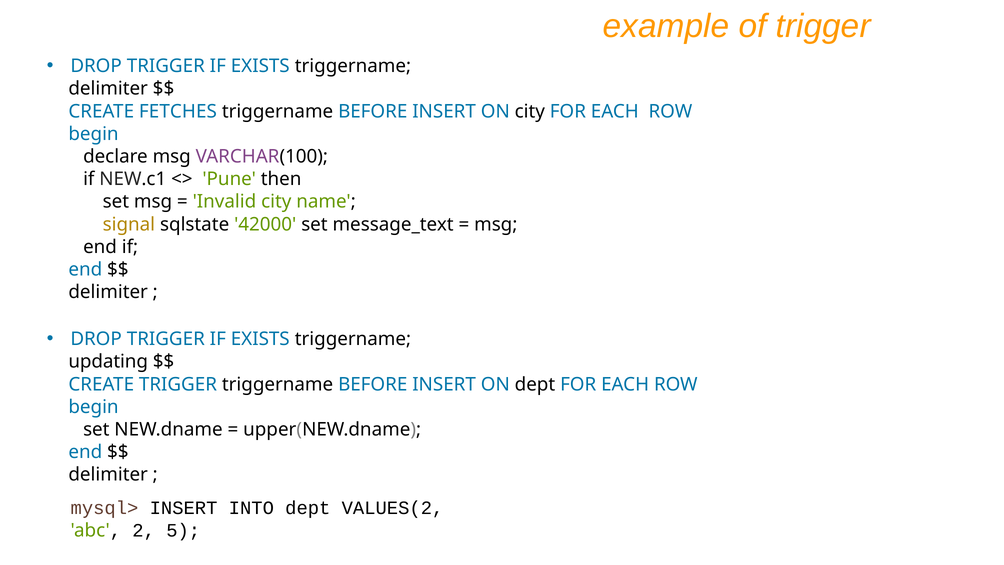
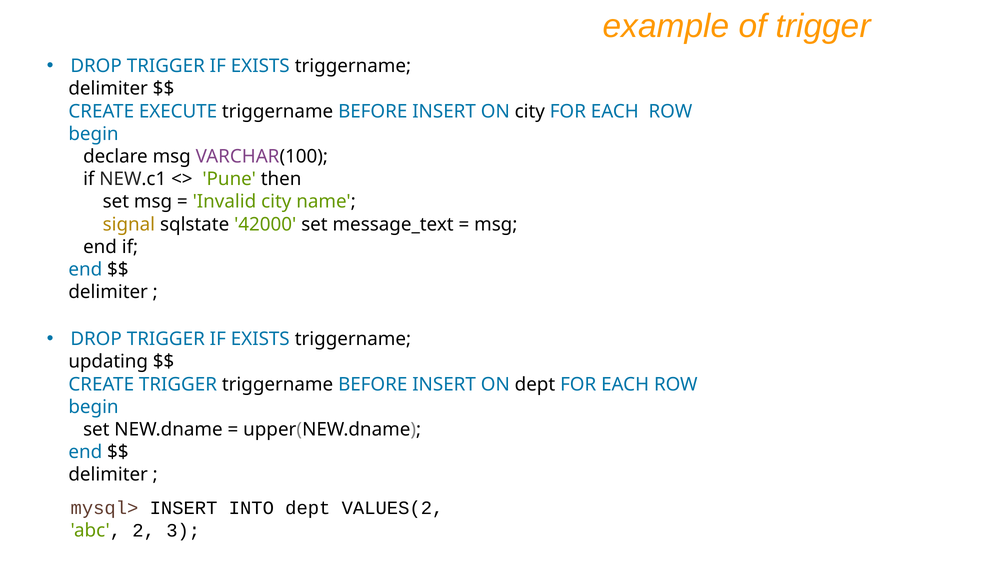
FETCHES: FETCHES -> EXECUTE (178, 111)
5: 5 -> 3 (183, 530)
